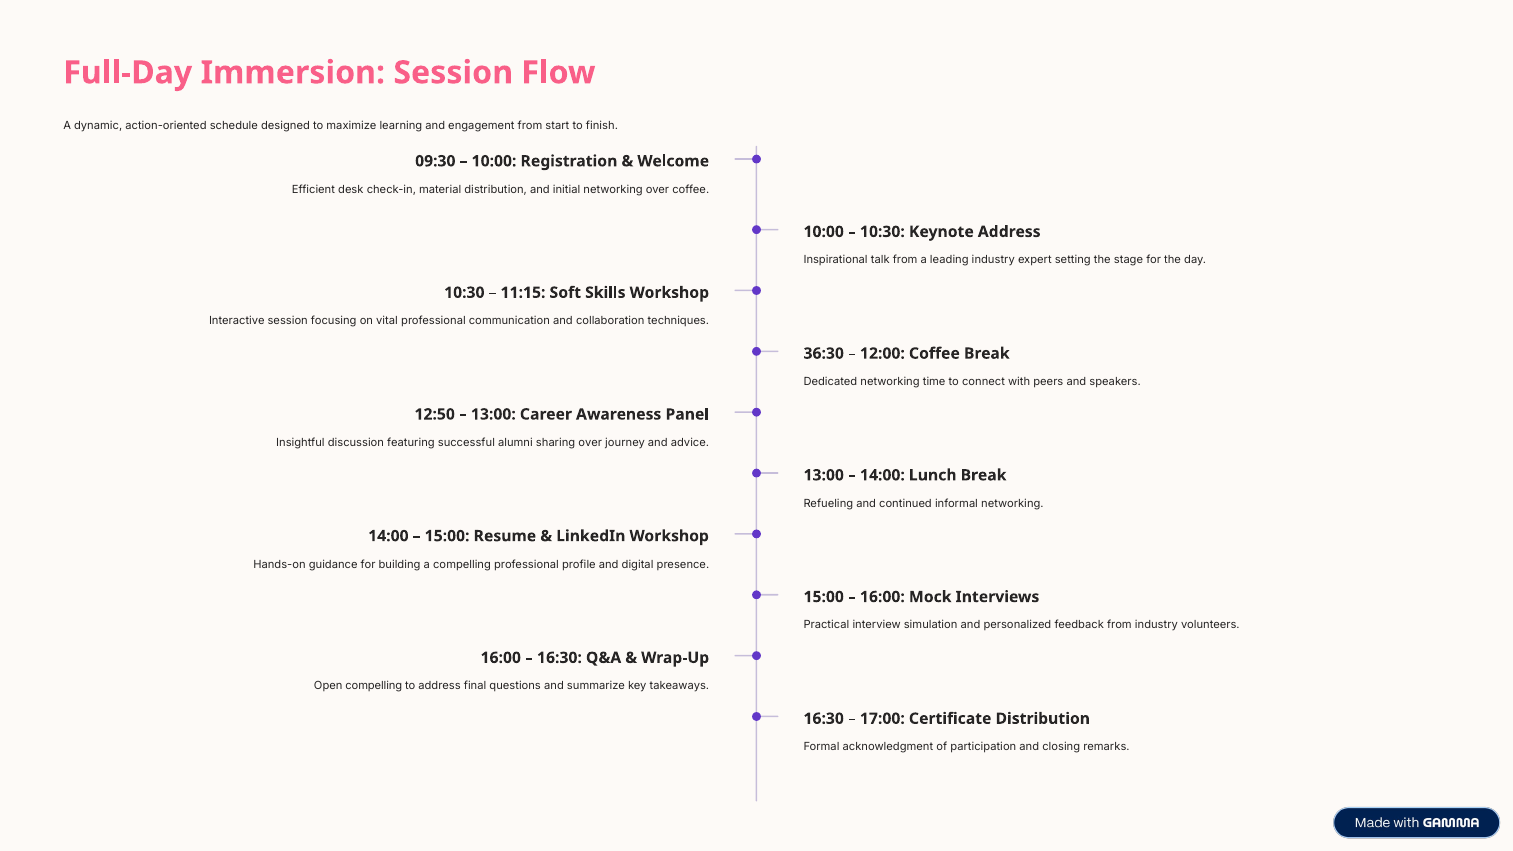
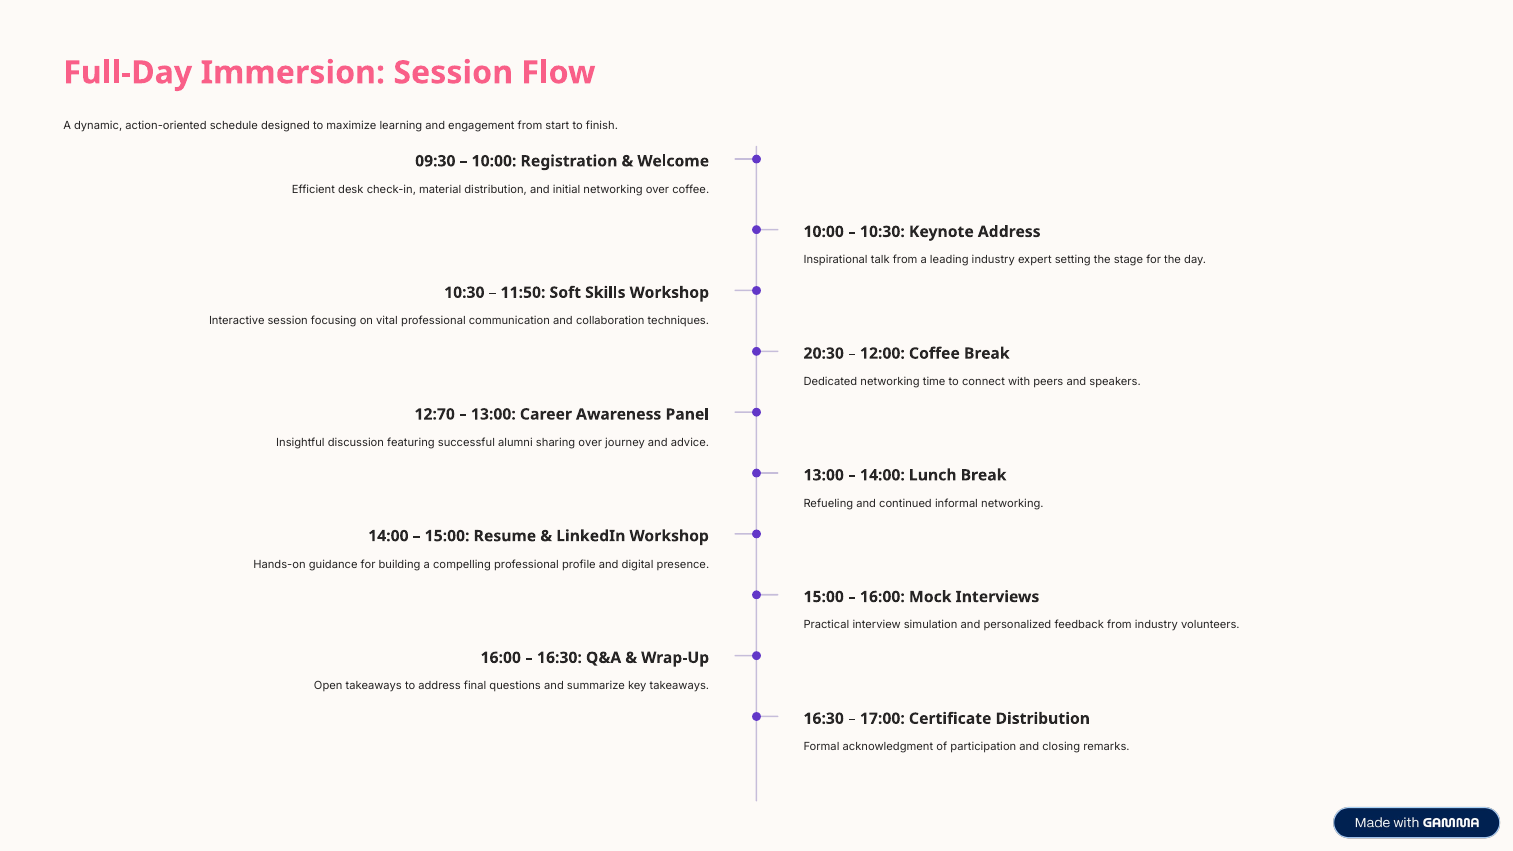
11:15: 11:15 -> 11:50 (523, 293)
36:30: 36:30 -> 20:30 (824, 354)
12:50: 12:50 -> 12:70 (435, 414)
Open compelling: compelling -> takeaways (374, 686)
